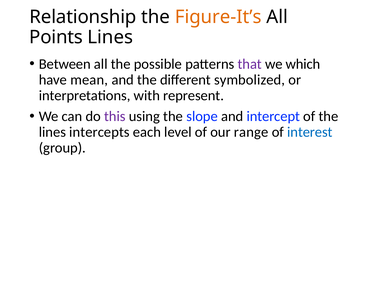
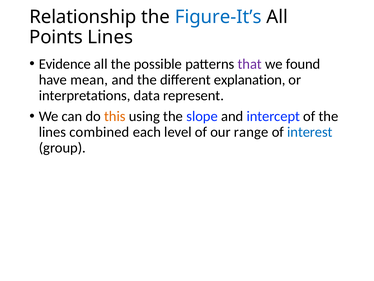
Figure-It’s colour: orange -> blue (218, 17)
Between: Between -> Evidence (65, 64)
which: which -> found (303, 64)
symbolized: symbolized -> explanation (250, 80)
with: with -> data (147, 95)
this colour: purple -> orange (115, 116)
intercepts: intercepts -> combined (99, 132)
